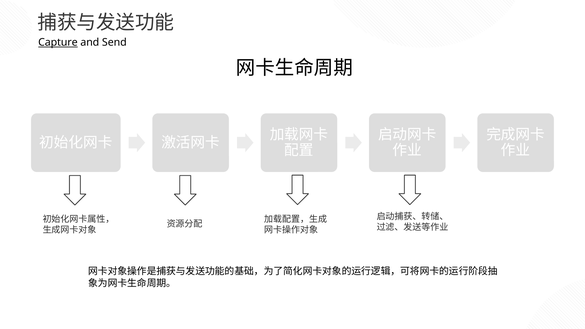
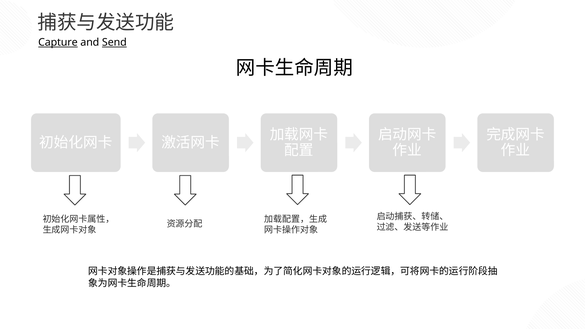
Send underline: none -> present (114, 42)
